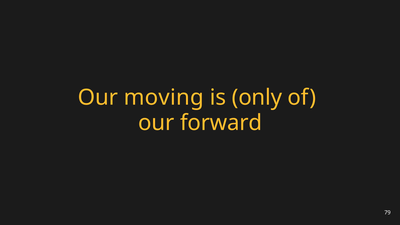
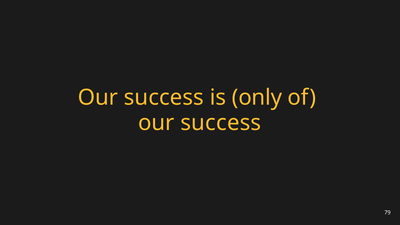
moving: moving -> success (164, 98)
forward: forward -> success (221, 123)
